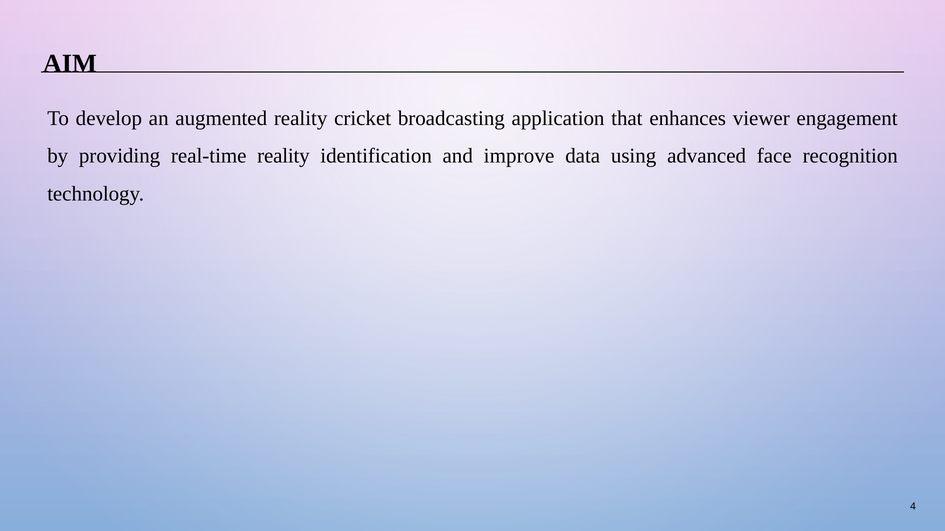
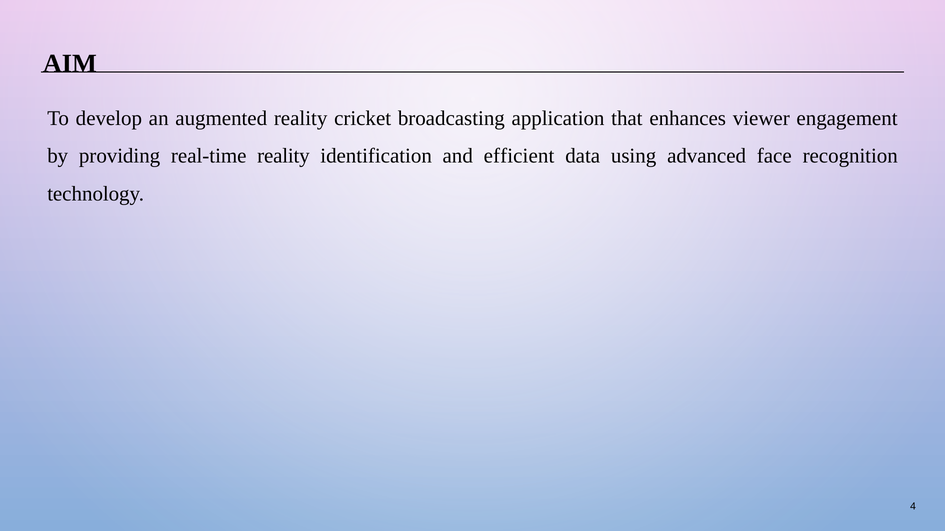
improve: improve -> efficient (519, 156)
